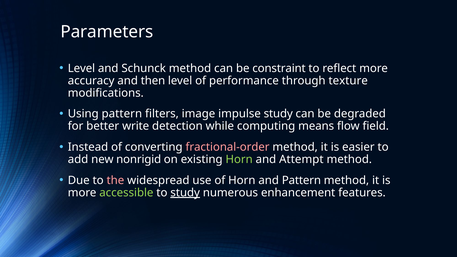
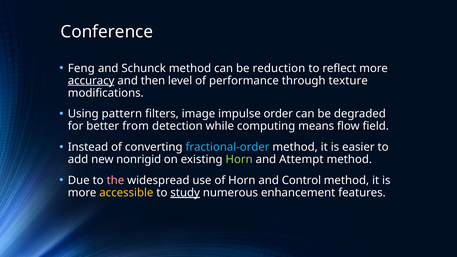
Parameters: Parameters -> Conference (107, 32)
Level: Level -> Feng (81, 68)
constraint: constraint -> reduction (279, 68)
accuracy underline: none -> present (91, 81)
impulse study: study -> order (278, 114)
write: write -> from (136, 126)
fractional-order colour: pink -> light blue (228, 147)
and Pattern: Pattern -> Control (301, 180)
accessible colour: light green -> yellow (126, 193)
